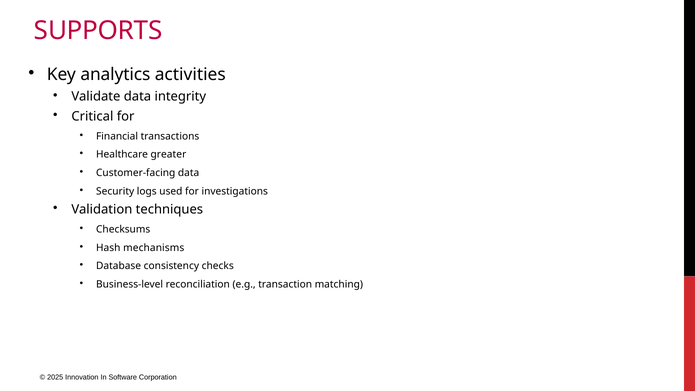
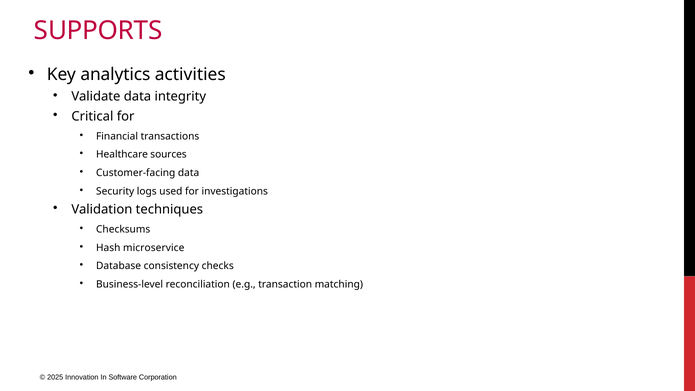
greater: greater -> sources (169, 155)
mechanisms: mechanisms -> microservice (154, 248)
